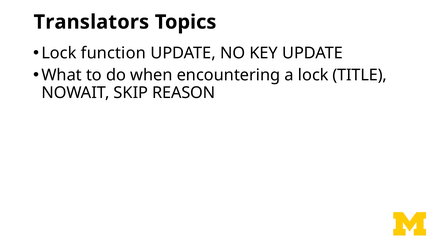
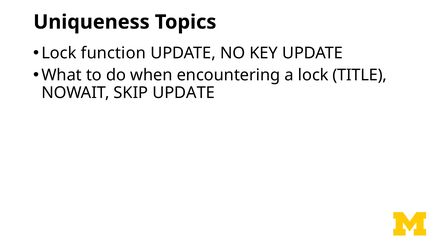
Translators: Translators -> Uniqueness (91, 22)
SKIP REASON: REASON -> UPDATE (184, 93)
